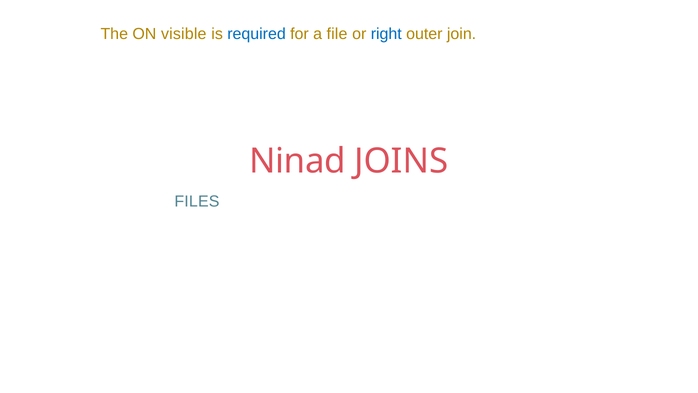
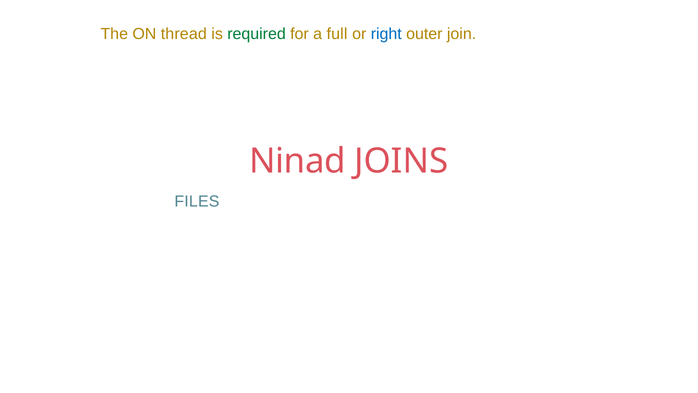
visible: visible -> thread (184, 34)
required colour: blue -> green (257, 34)
file: file -> full (337, 34)
